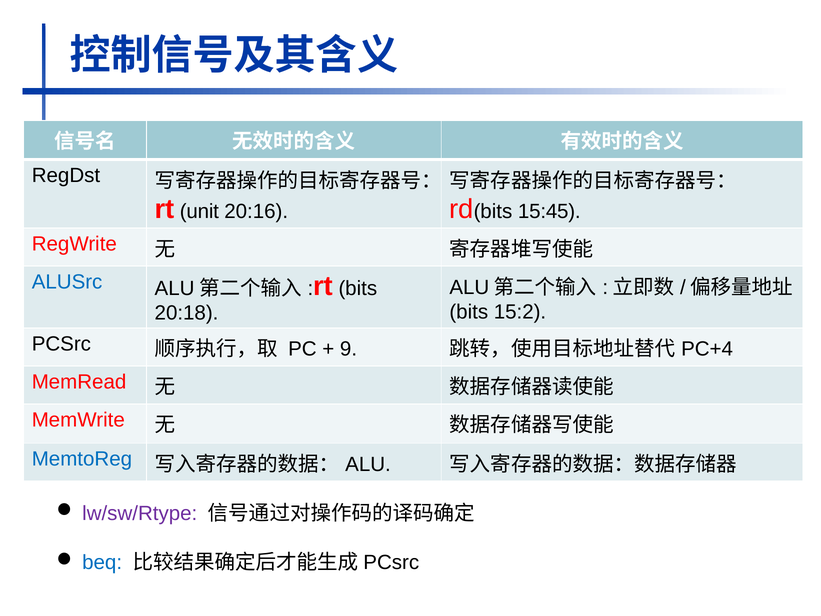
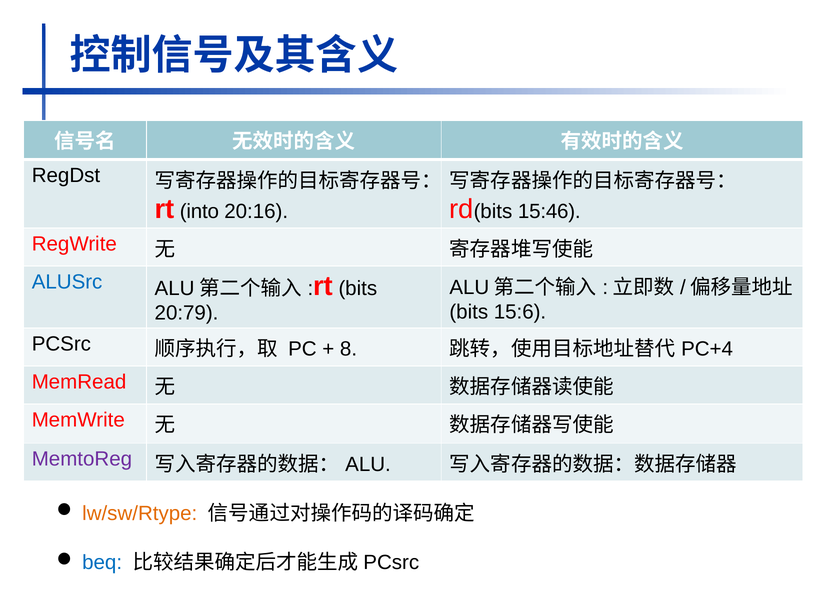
unit: unit -> into (199, 211)
15:45: 15:45 -> 15:46 (549, 211)
15:2: 15:2 -> 15:6 (520, 312)
20:18: 20:18 -> 20:79 (187, 313)
9: 9 -> 8 (349, 349)
MemtoReg colour: blue -> purple (82, 459)
lw/sw/Rtype colour: purple -> orange (140, 513)
